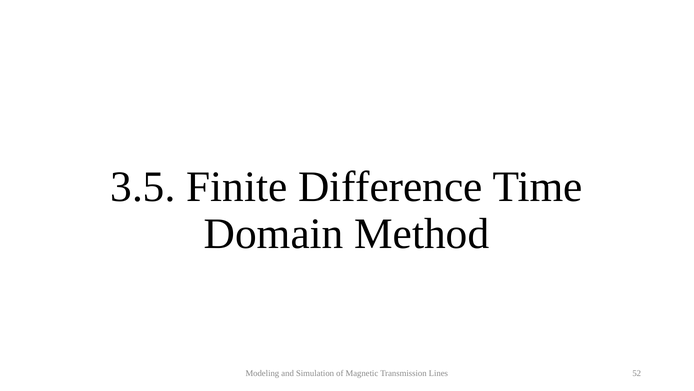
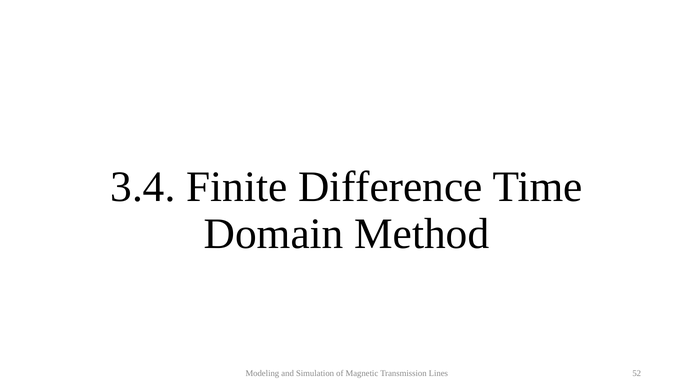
3.5: 3.5 -> 3.4 (143, 187)
